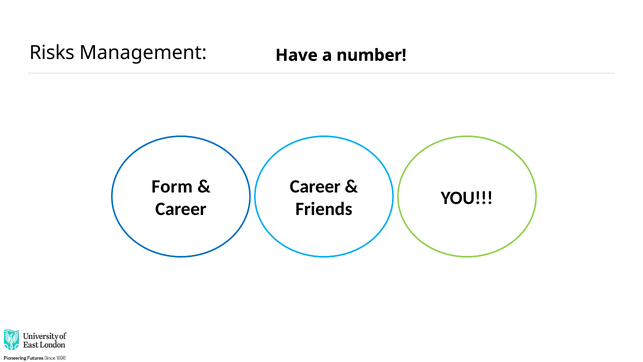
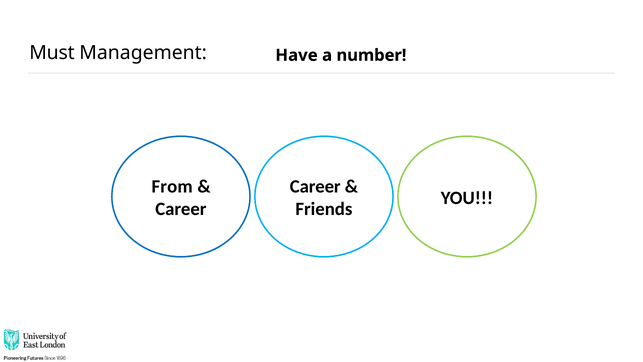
Risks: Risks -> Must (52, 53)
Form: Form -> From (172, 186)
